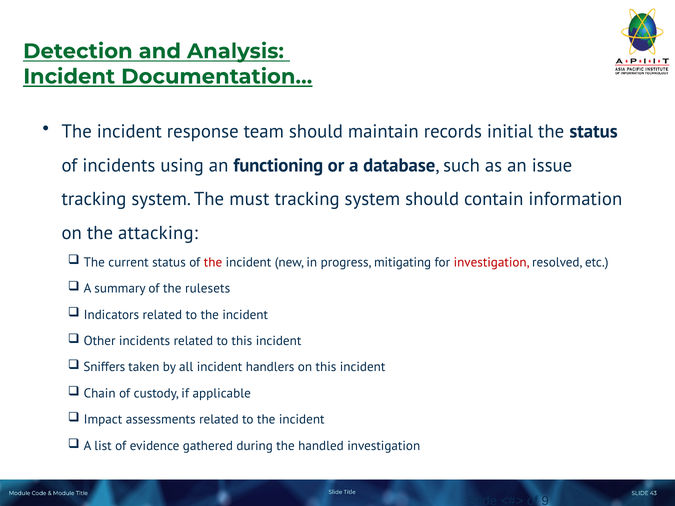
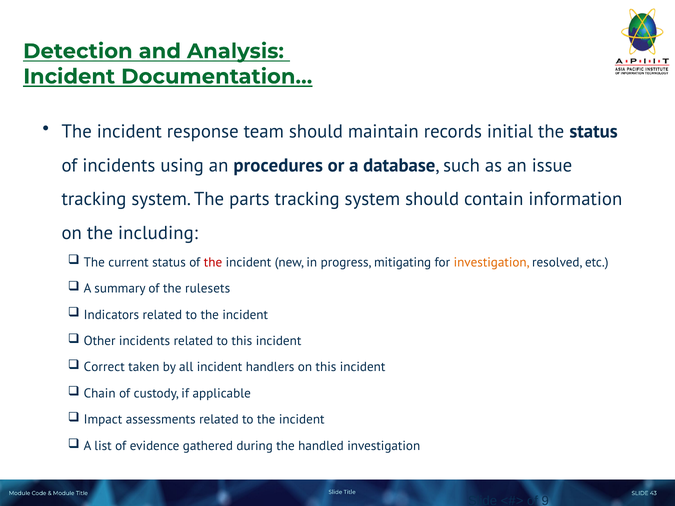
functioning: functioning -> procedures (278, 166)
must: must -> parts (249, 199)
attacking: attacking -> including (158, 233)
investigation colour: red -> orange (492, 262)
Sniffers: Sniffers -> Correct (104, 367)
